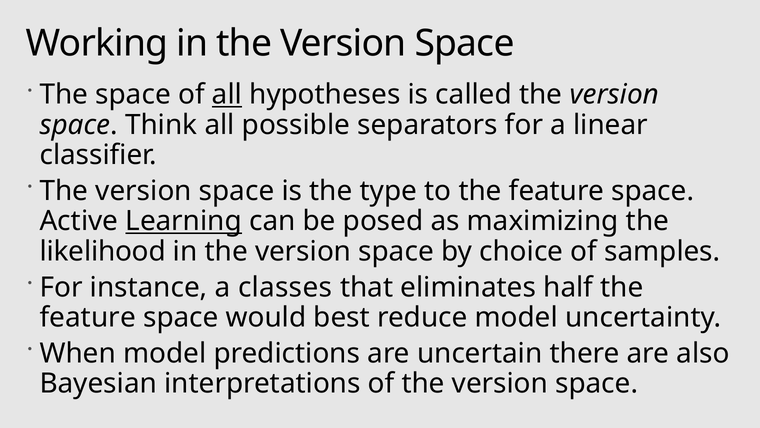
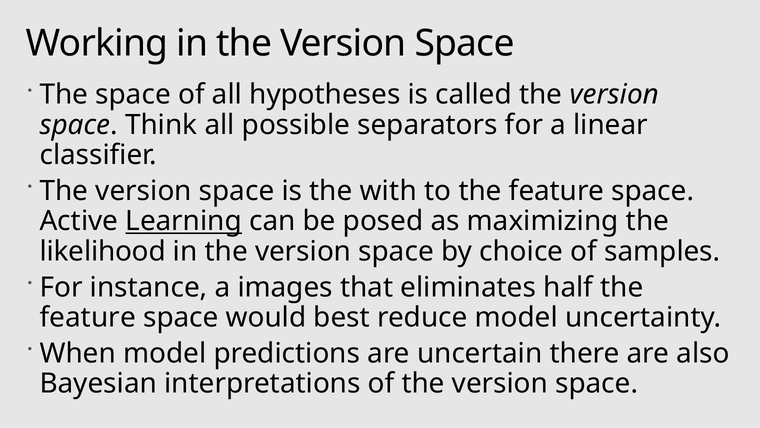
all underline: present -> none (227, 95)
type: type -> with (388, 191)
classes: classes -> images (285, 287)
